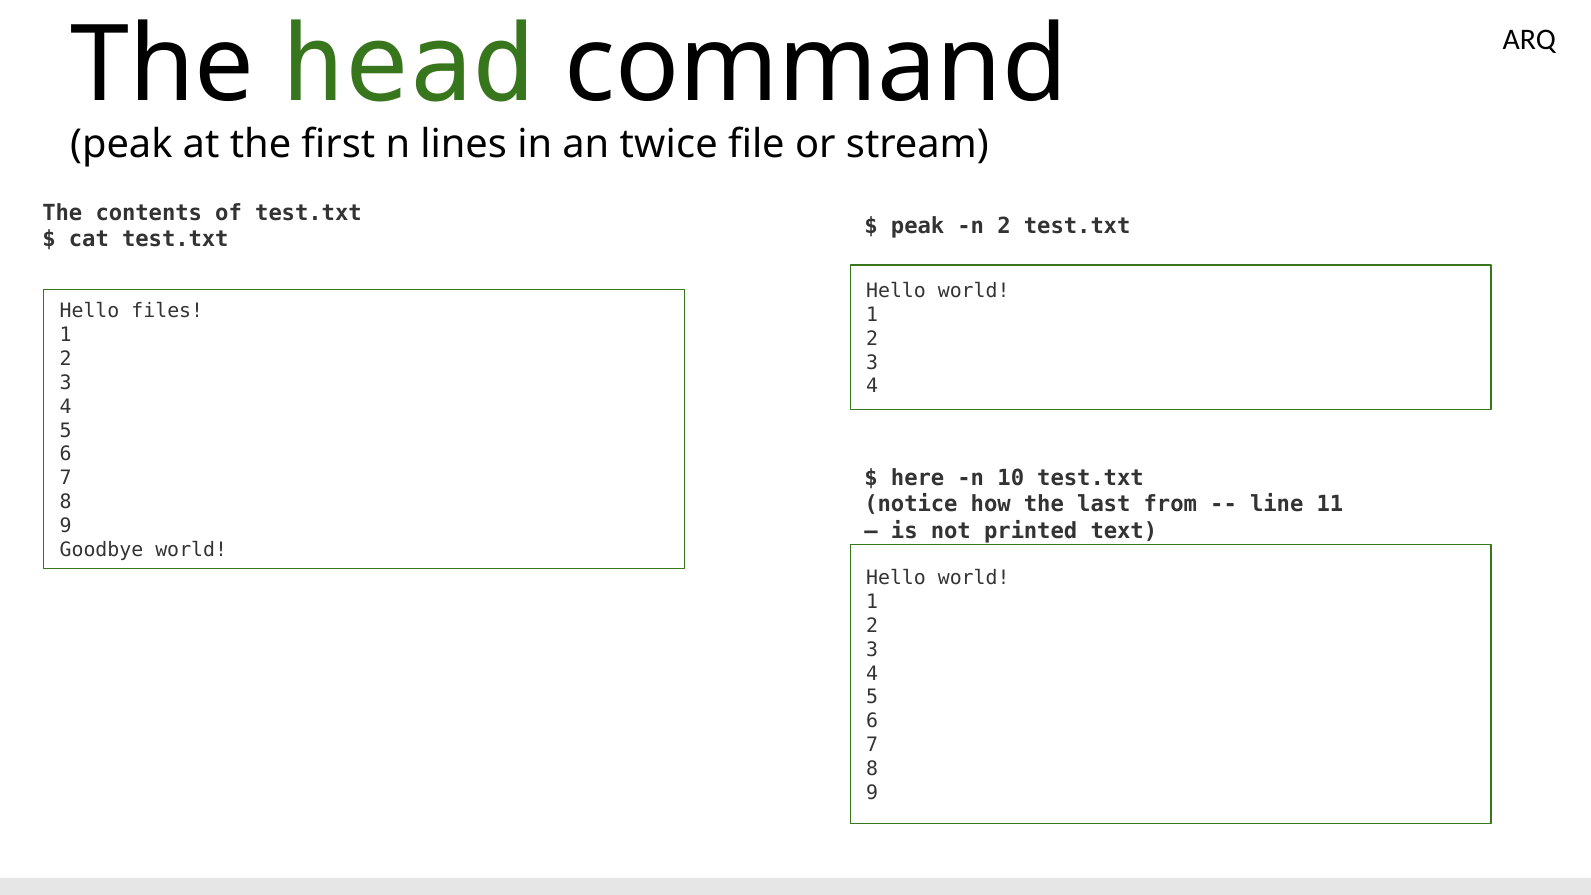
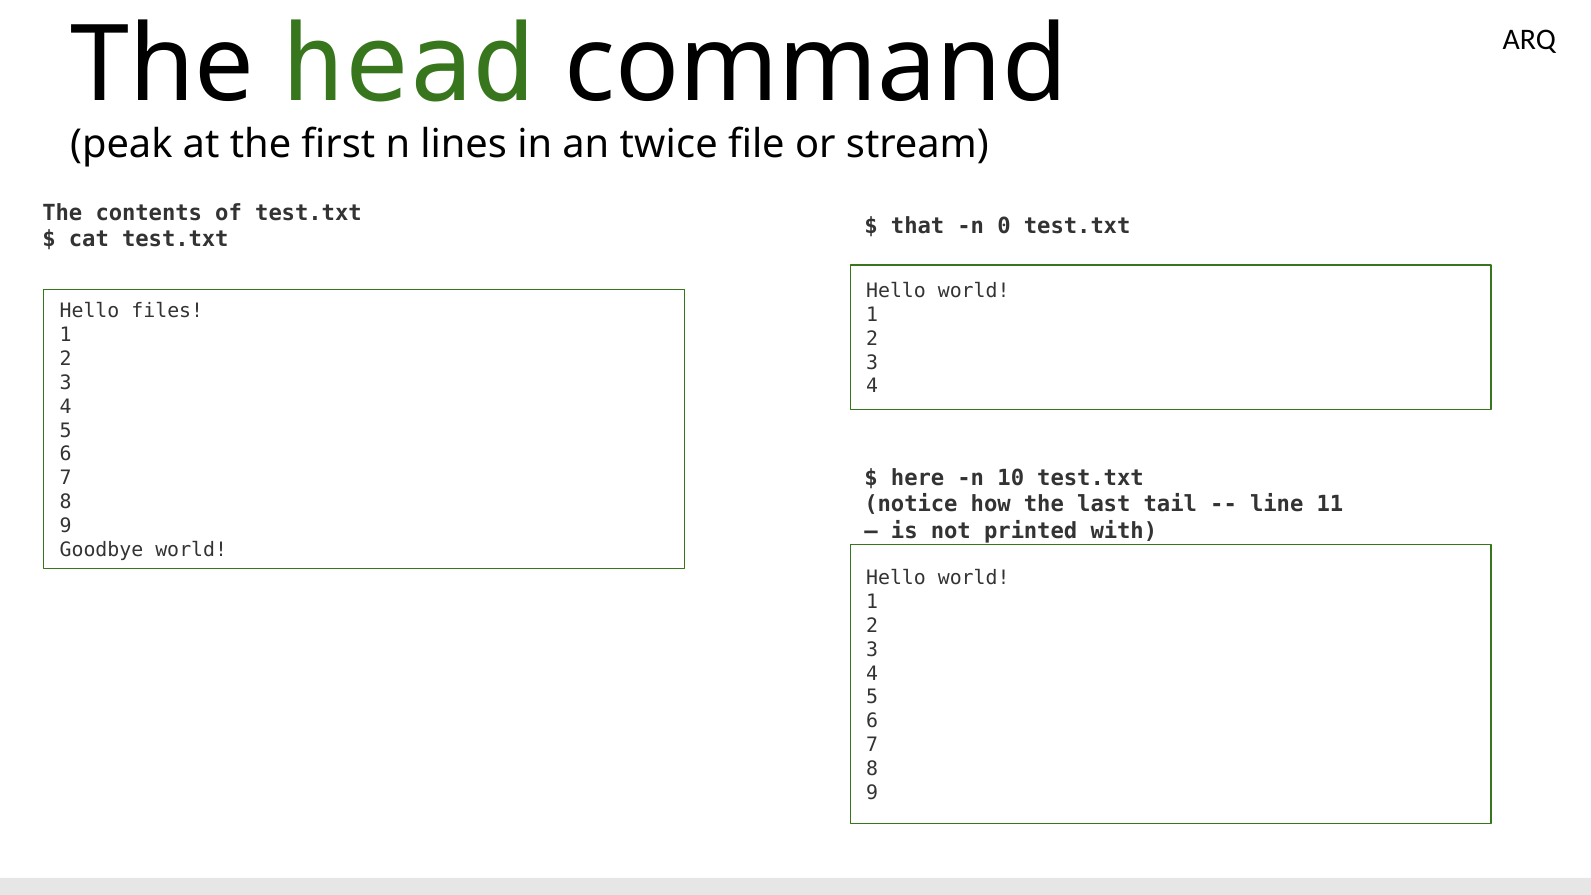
peak: peak -> that (918, 226)
n 2: 2 -> 0 (1004, 226)
from: from -> tail (1170, 505)
text: text -> with (1124, 531)
